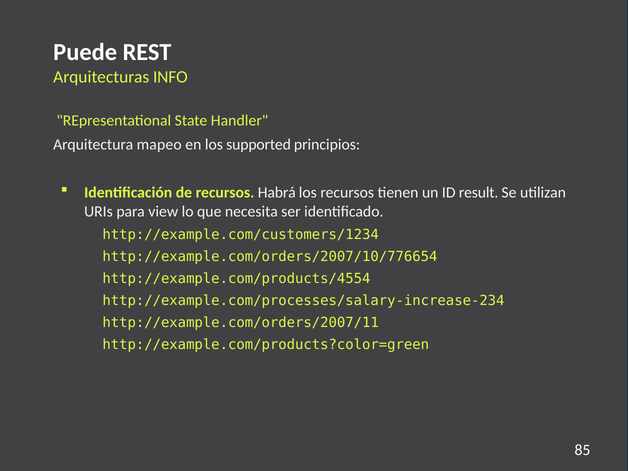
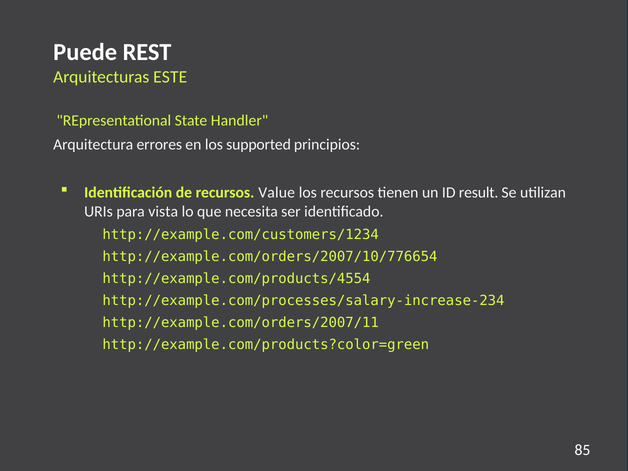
INFO: INFO -> ESTE (170, 77)
mapeo: mapeo -> errores (159, 145)
Habrá: Habrá -> Value (277, 193)
view: view -> vista (163, 212)
